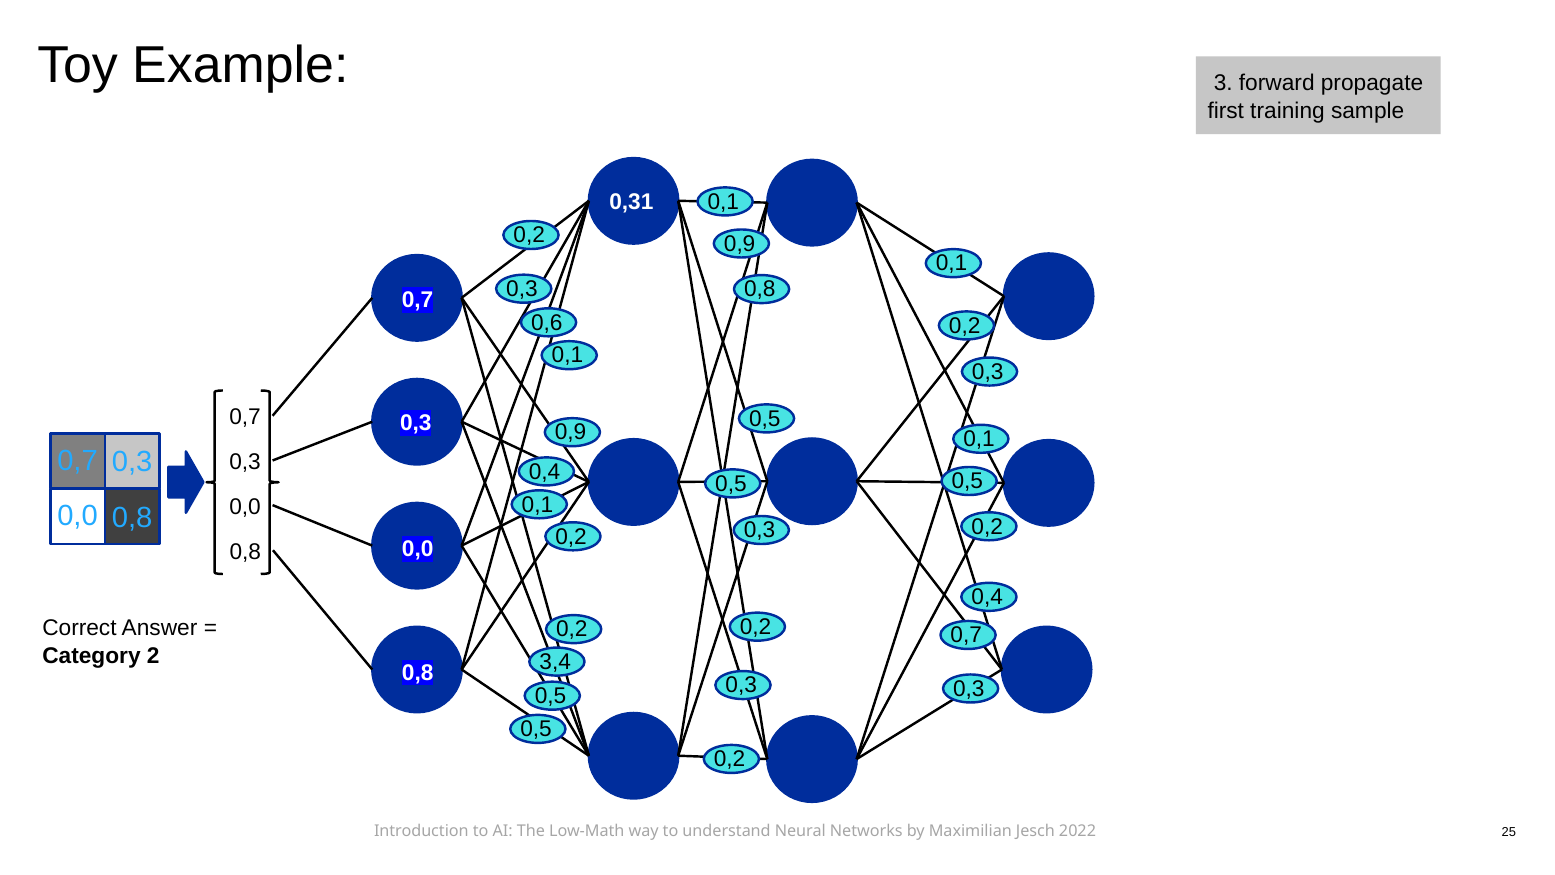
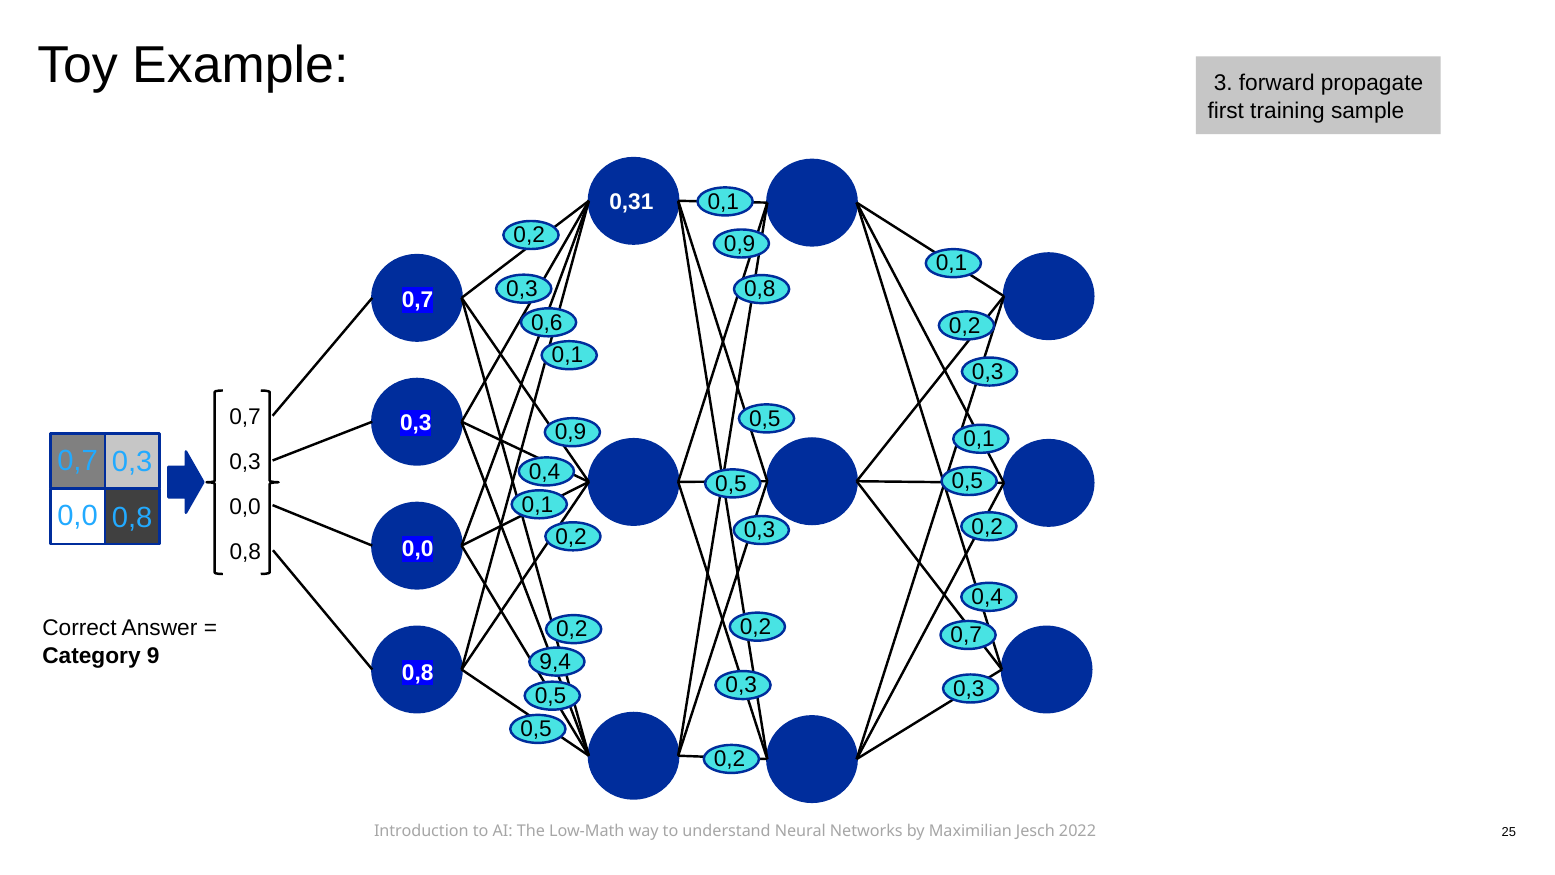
2: 2 -> 9 (153, 655)
3,4: 3,4 -> 9,4 (555, 662)
